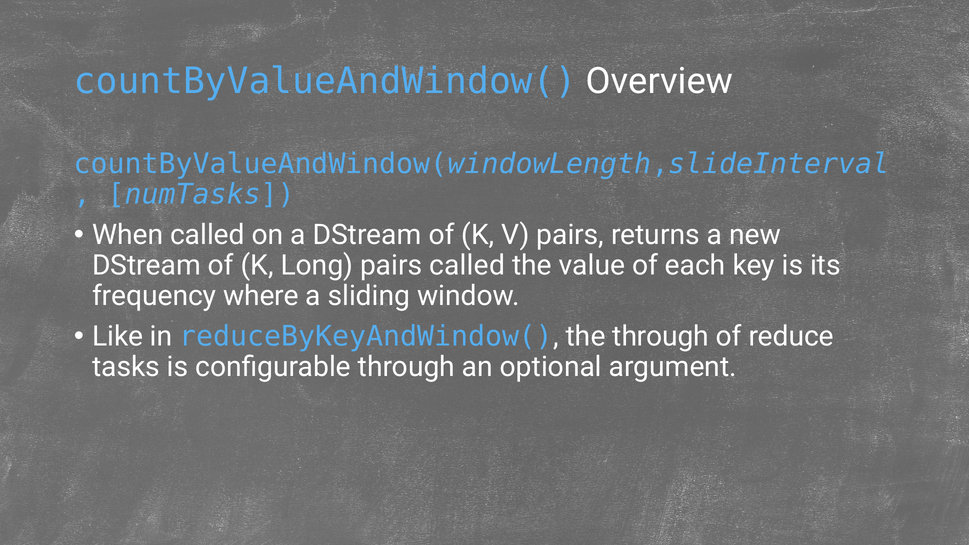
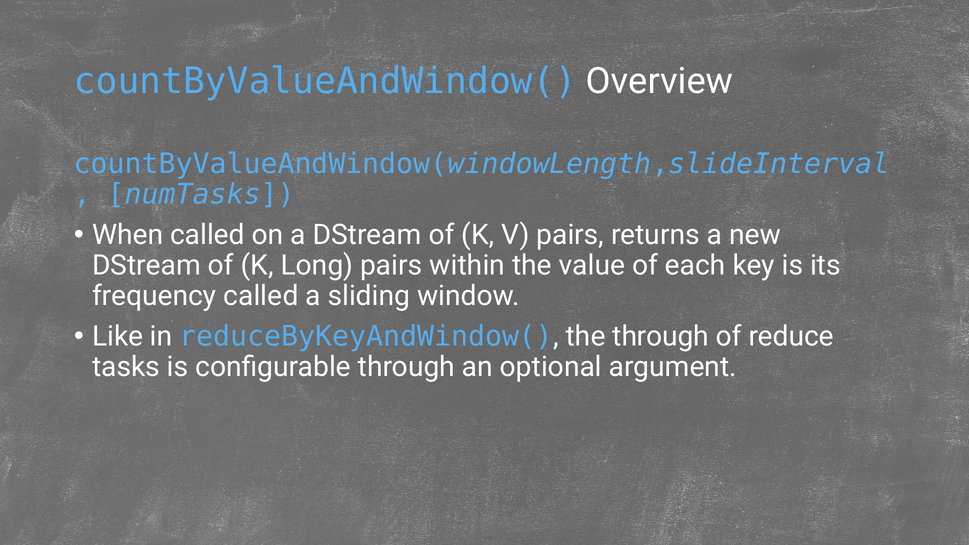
pairs called: called -> within (467, 265)
frequency where: where -> called (261, 296)
